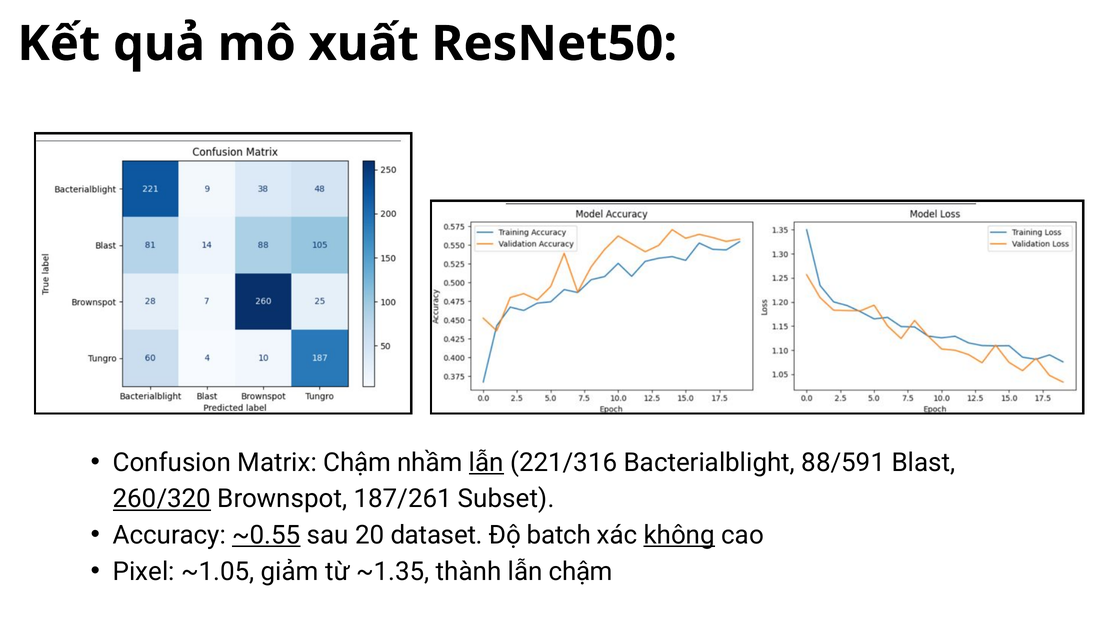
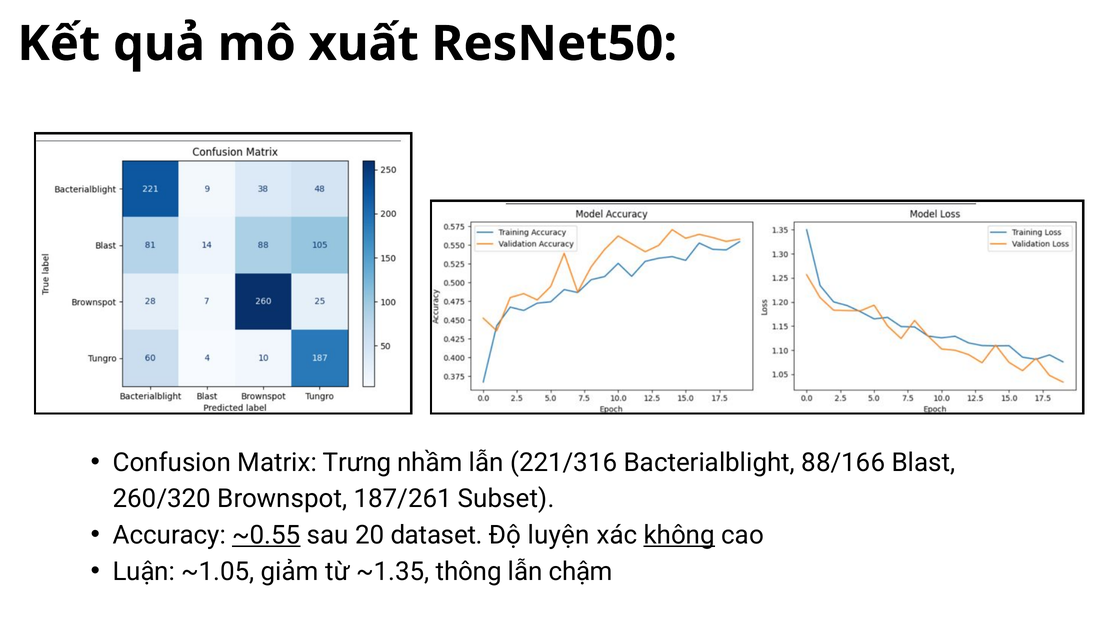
Matrix Chậm: Chậm -> Trưng (357, 462)
lẫn underline: present -> none (486, 462)
88/591: 88/591 -> 88/166 (843, 462)
260/320 underline: present -> none (162, 499)
batch: batch -> luyện (559, 535)
Pixel: Pixel -> Luận (144, 572)
thành: thành -> thông (469, 572)
